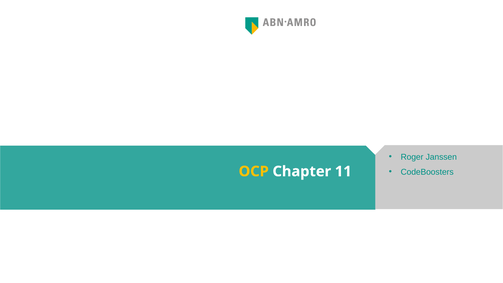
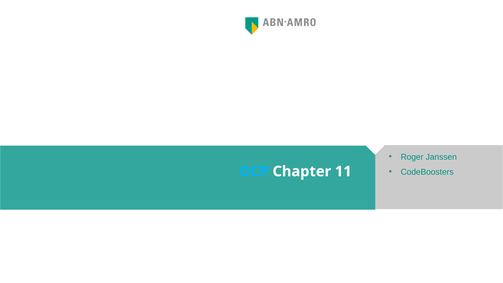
OCP colour: yellow -> light blue (254, 171)
